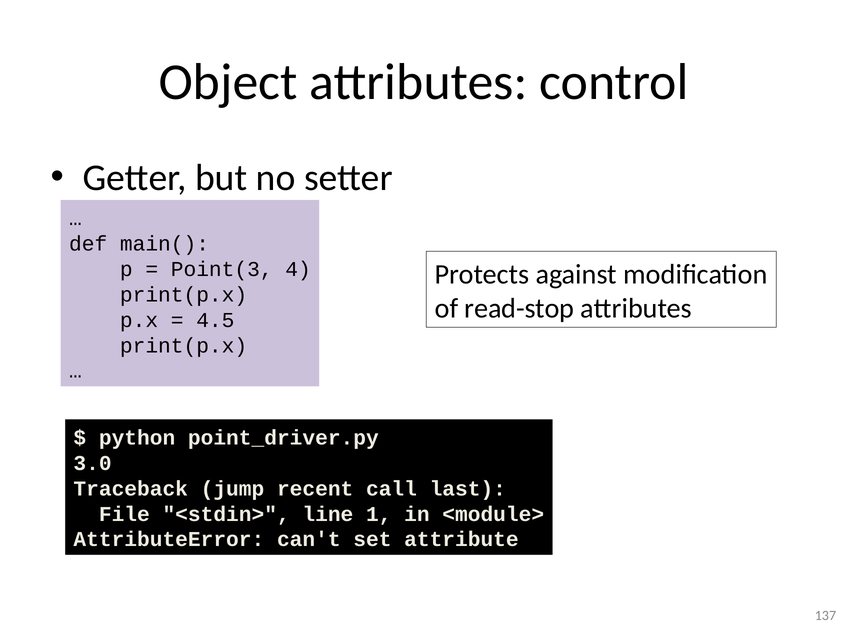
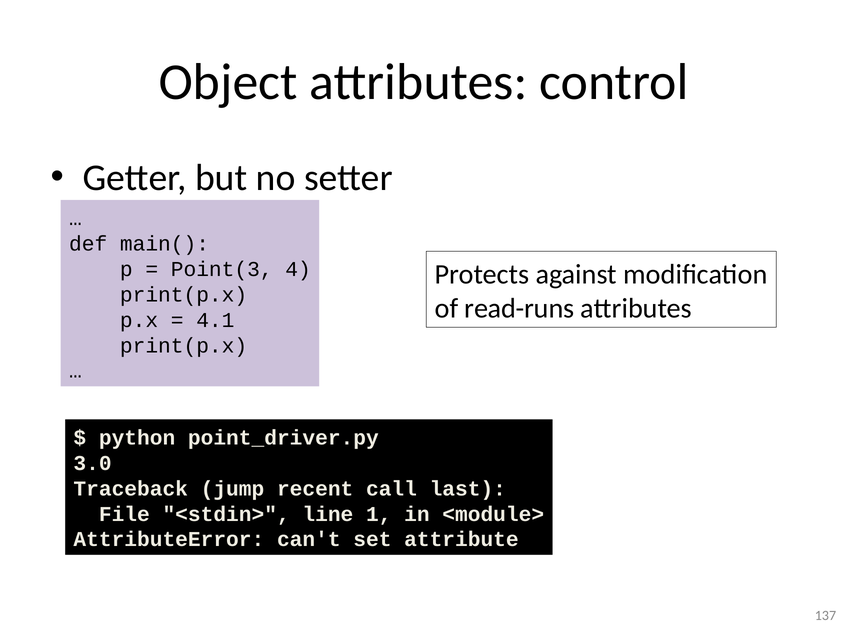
read-stop: read-stop -> read-runs (519, 308)
4.5: 4.5 -> 4.1 (215, 320)
